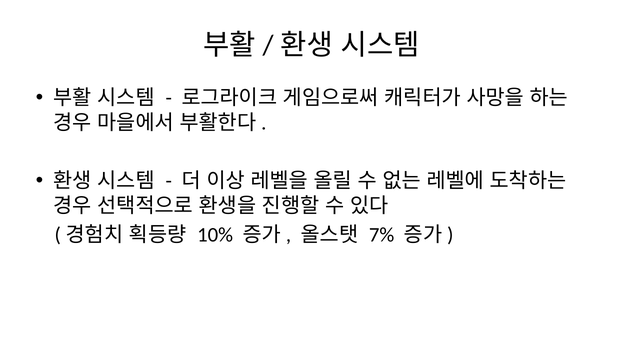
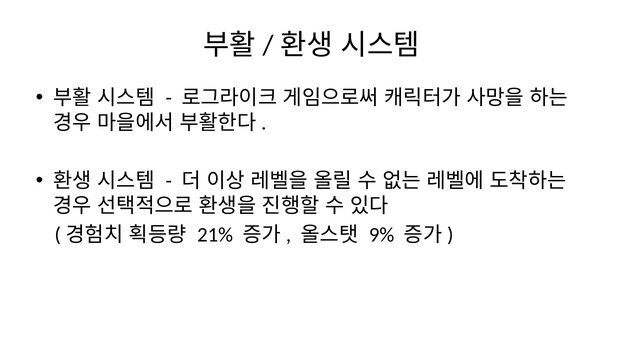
10%: 10% -> 21% (215, 235)
7%: 7% -> 9% (382, 235)
